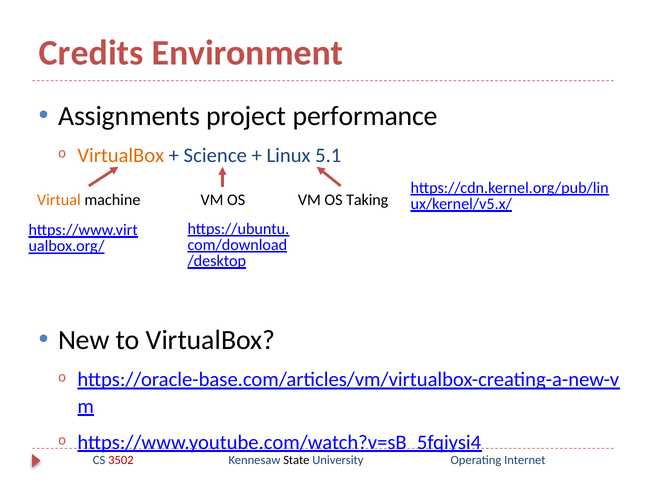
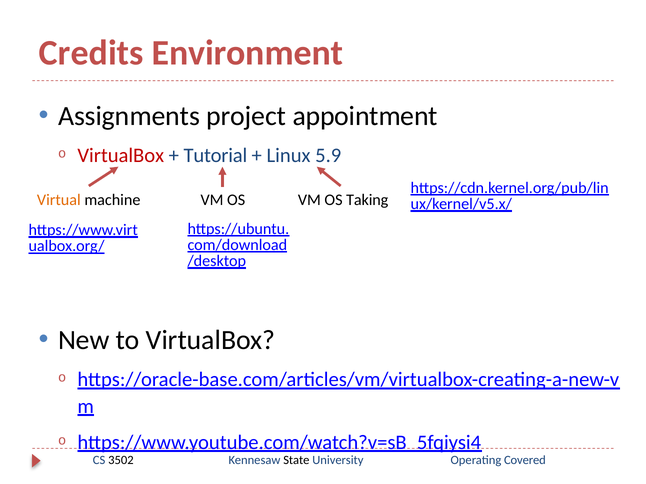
performance: performance -> appointment (365, 116)
VirtualBox colour: orange -> red (121, 156)
Science: Science -> Tutorial (215, 156)
5.1: 5.1 -> 5.9 (328, 156)
3502 colour: red -> black (121, 461)
Internet: Internet -> Covered (525, 461)
